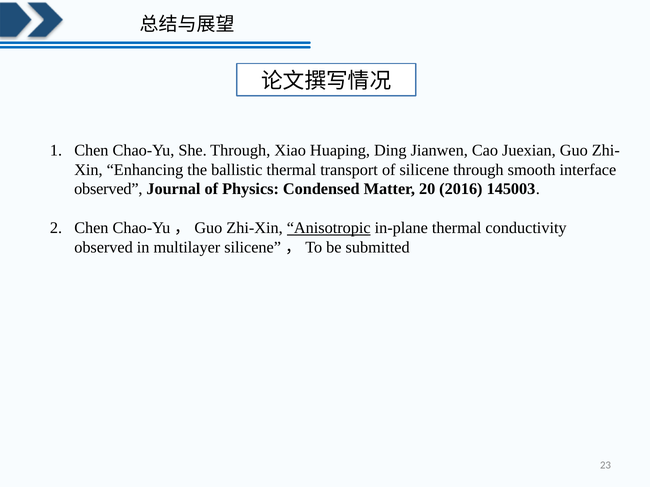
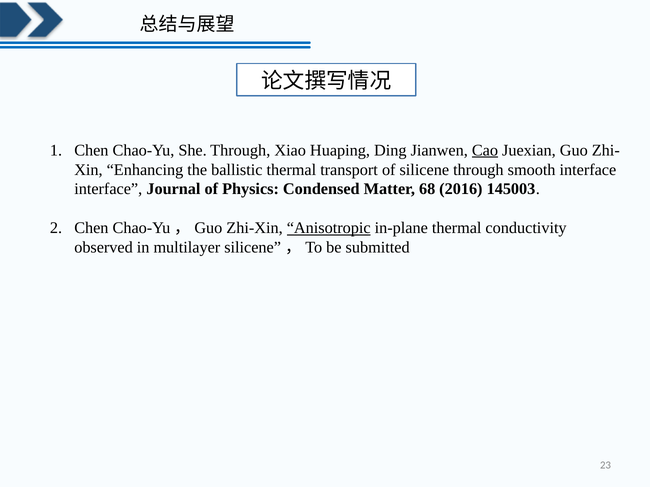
Cao underline: none -> present (485, 150)
observed: observed -> interface (108, 189)
20: 20 -> 68 (427, 189)
